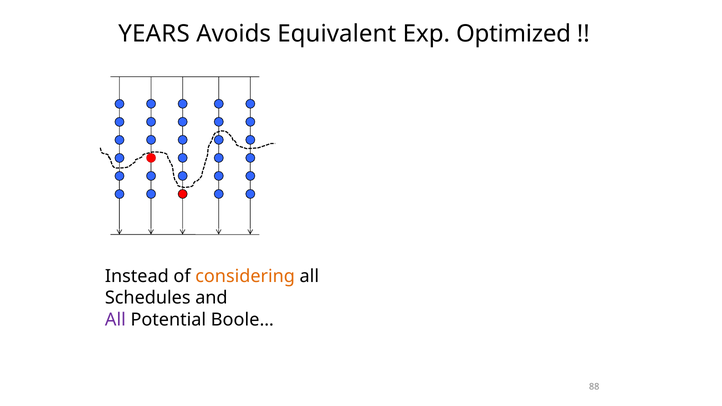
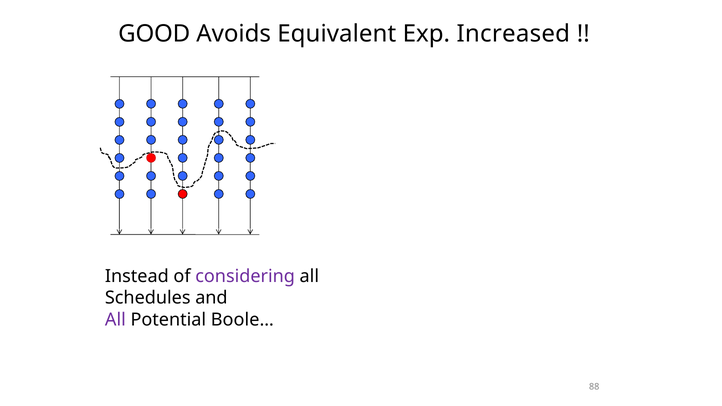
YEARS: YEARS -> GOOD (154, 34)
Optimized: Optimized -> Increased (513, 34)
considering colour: orange -> purple (245, 276)
